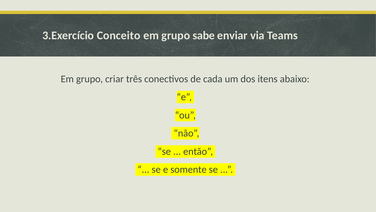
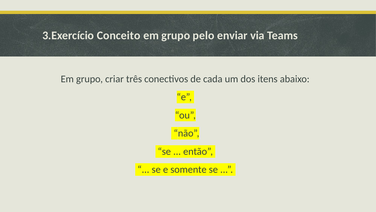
sabe: sabe -> pelo (204, 36)
